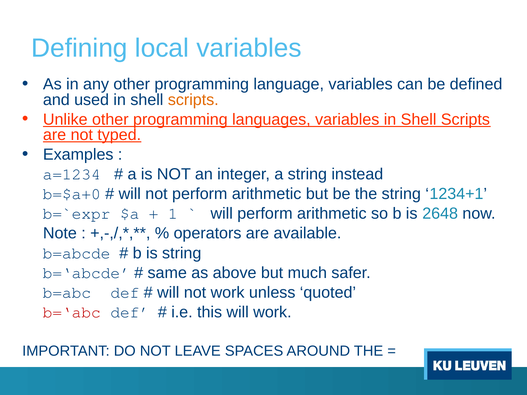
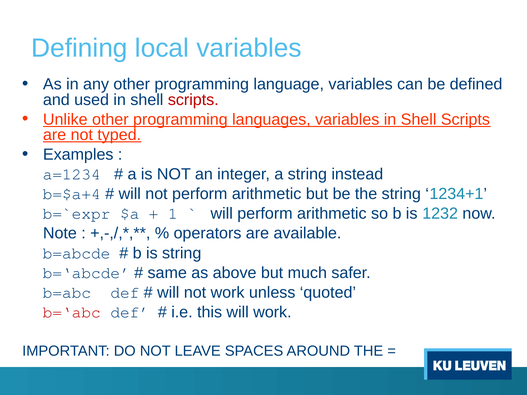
scripts colour: orange -> red (193, 100)
b=$a+0: b=$a+0 -> b=$a+4 (72, 194)
2648: 2648 -> 1232 (440, 214)
